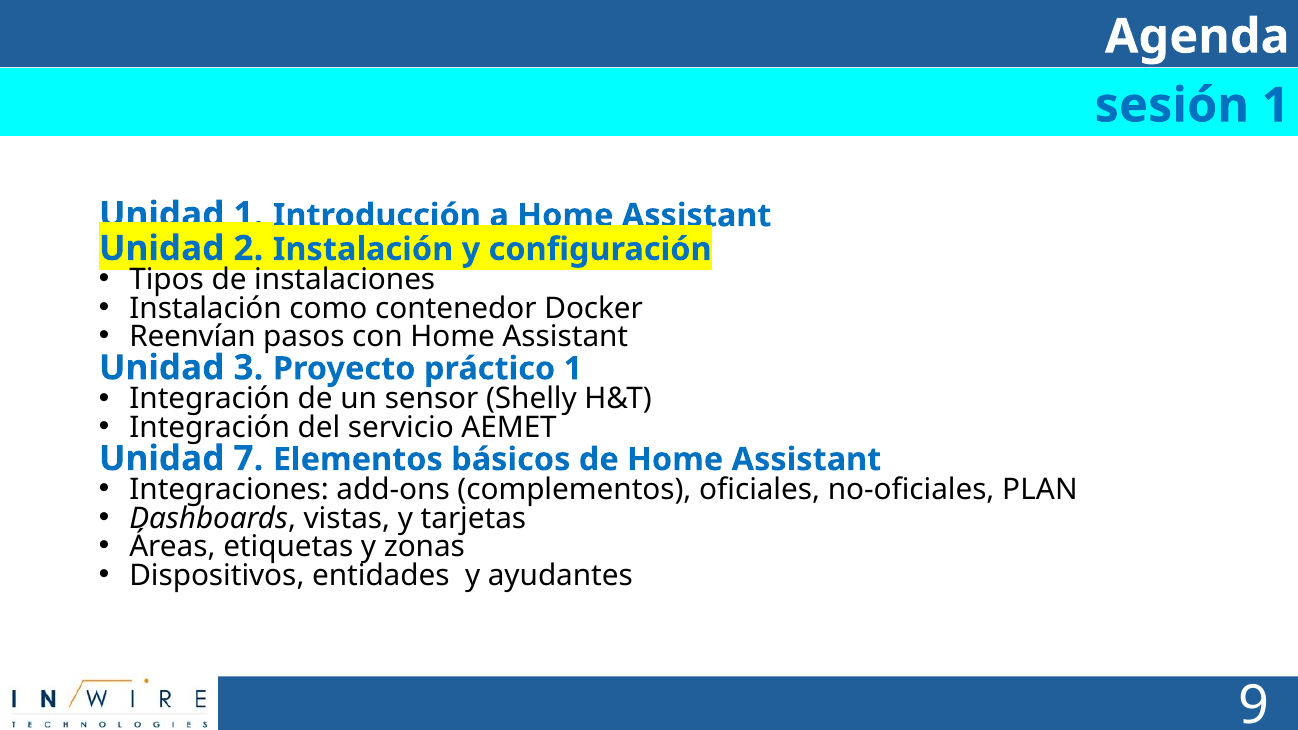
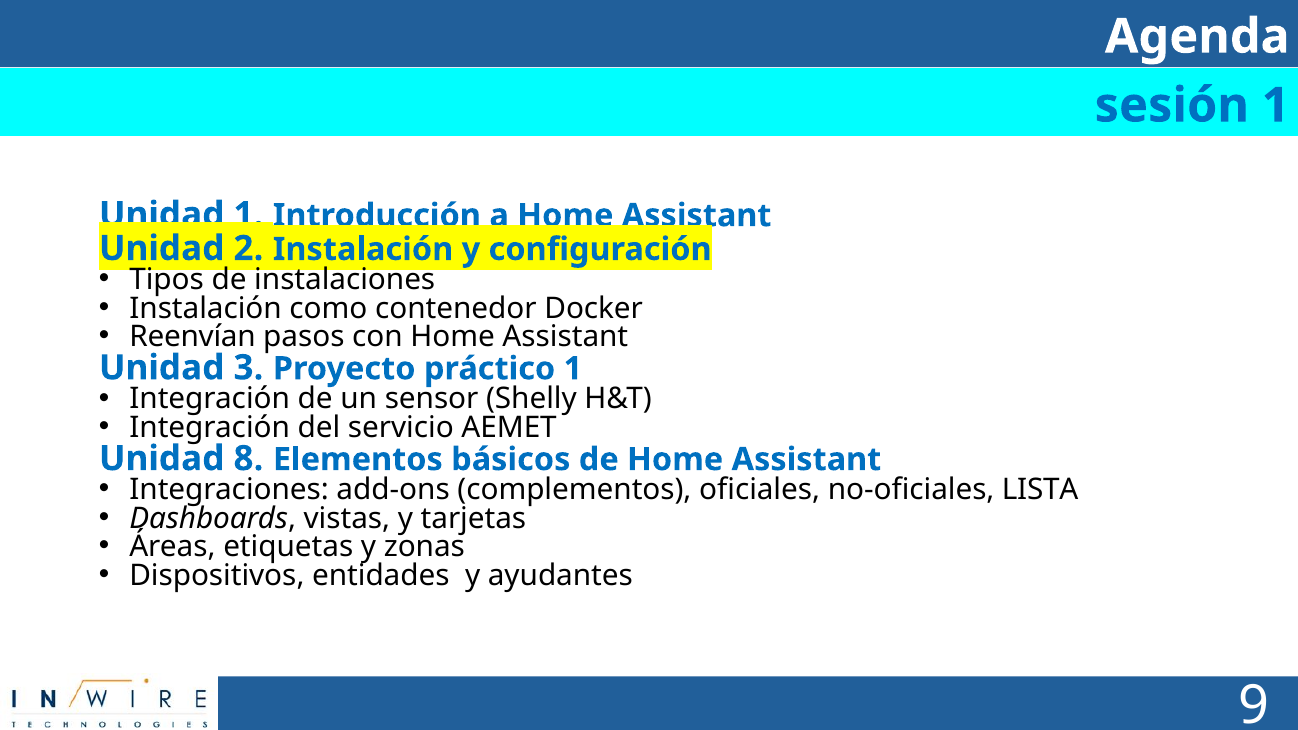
7: 7 -> 8 (248, 459)
PLAN: PLAN -> LISTA (1040, 490)
